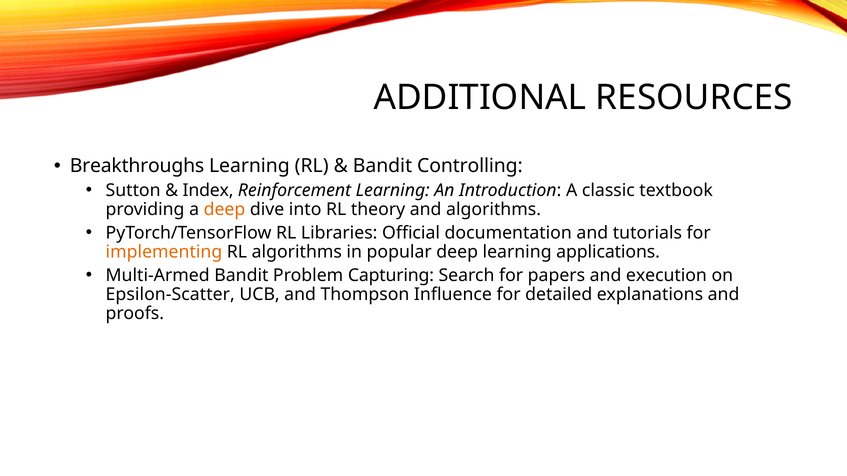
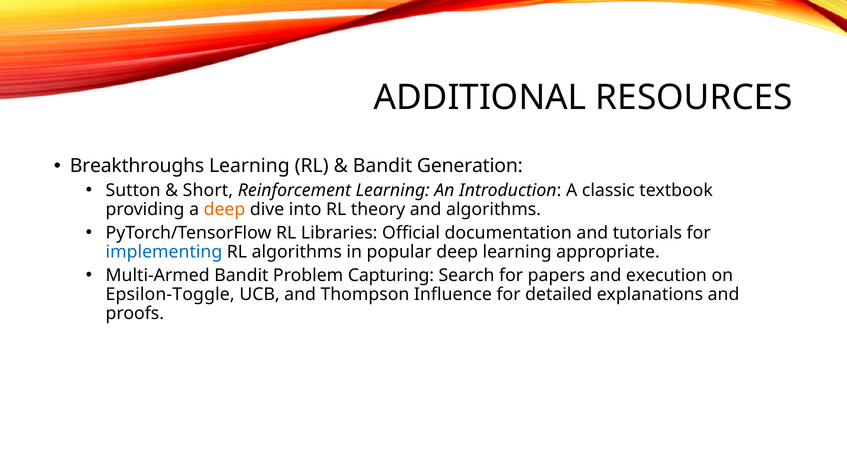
Controlling: Controlling -> Generation (470, 166)
Index: Index -> Short (208, 190)
implementing colour: orange -> blue (164, 252)
applications: applications -> appropriate (608, 252)
Epsilon-Scatter: Epsilon-Scatter -> Epsilon-Toggle (170, 295)
